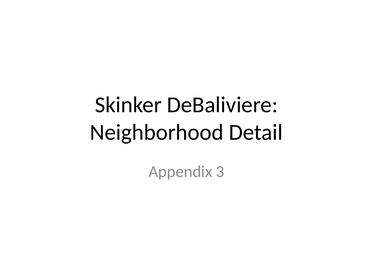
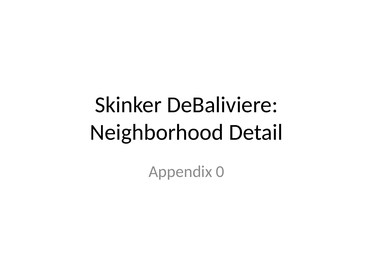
3: 3 -> 0 (220, 171)
